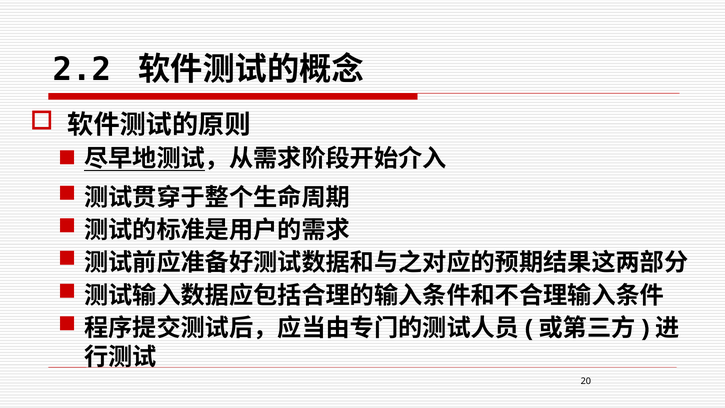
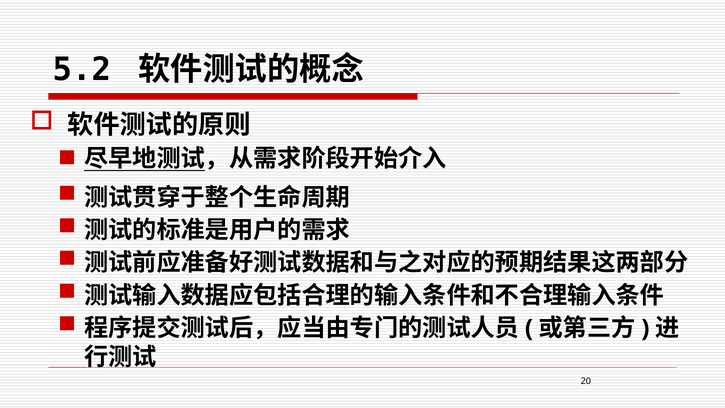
2.2: 2.2 -> 5.2 (82, 70)
